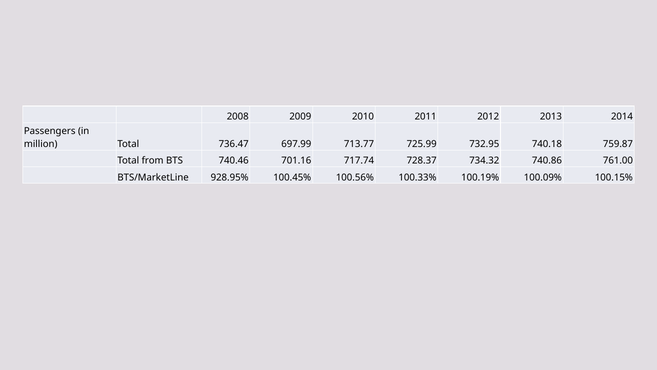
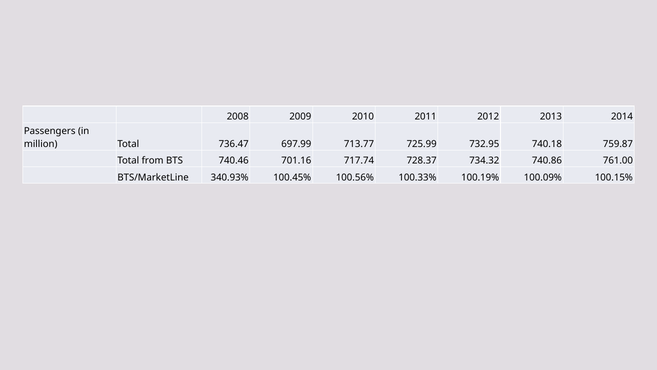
928.95%: 928.95% -> 340.93% (230, 177)
